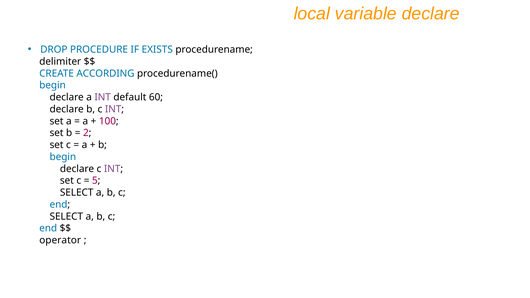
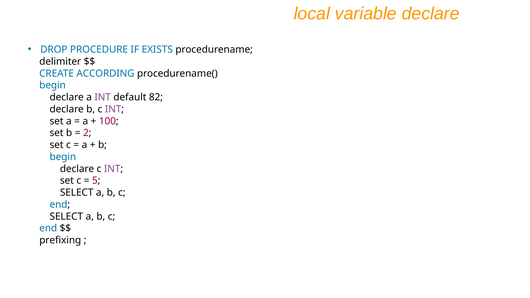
60: 60 -> 82 (156, 97)
operator: operator -> prefixing (60, 240)
